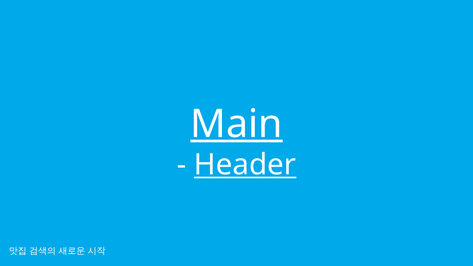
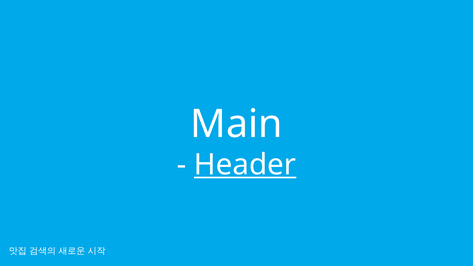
Main underline: present -> none (236, 124)
